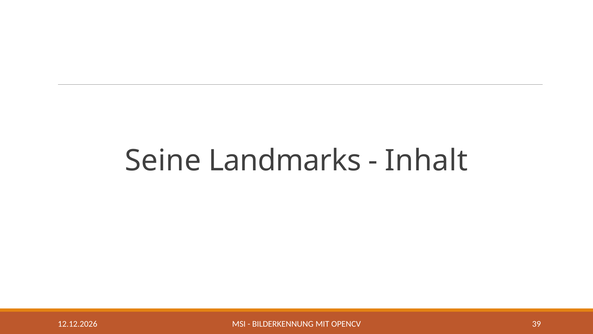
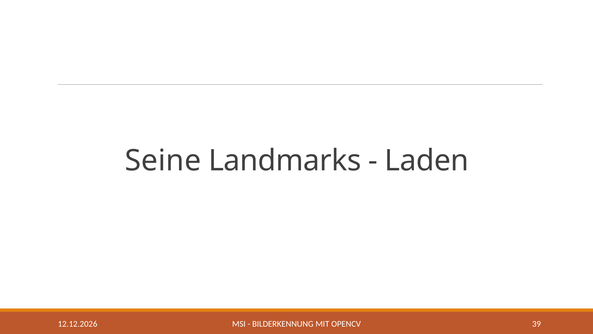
Inhalt: Inhalt -> Laden (427, 160)
